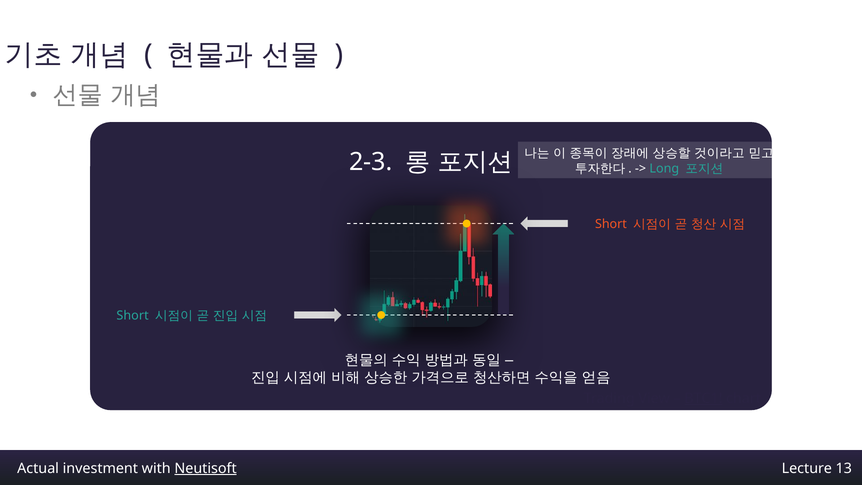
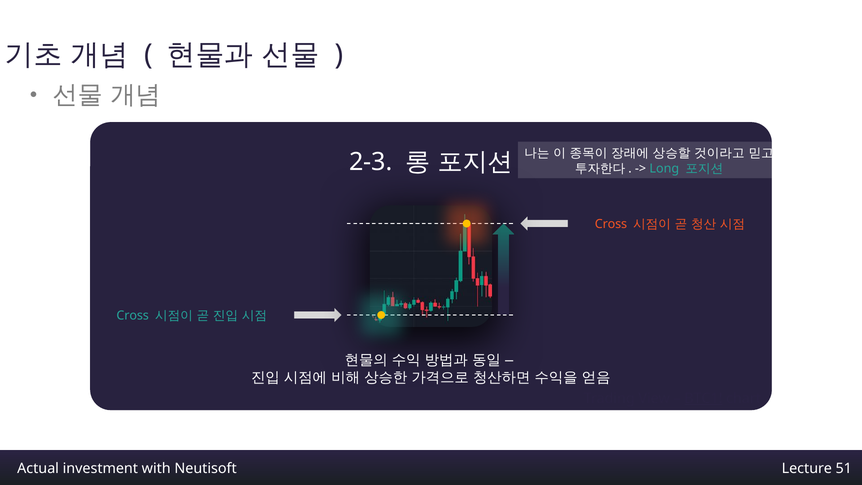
Short: Short -> Cross (611, 224)
Short: Short -> Cross (133, 316)
Neutisoft underline: present -> none (206, 468)
13: 13 -> 51 (844, 468)
